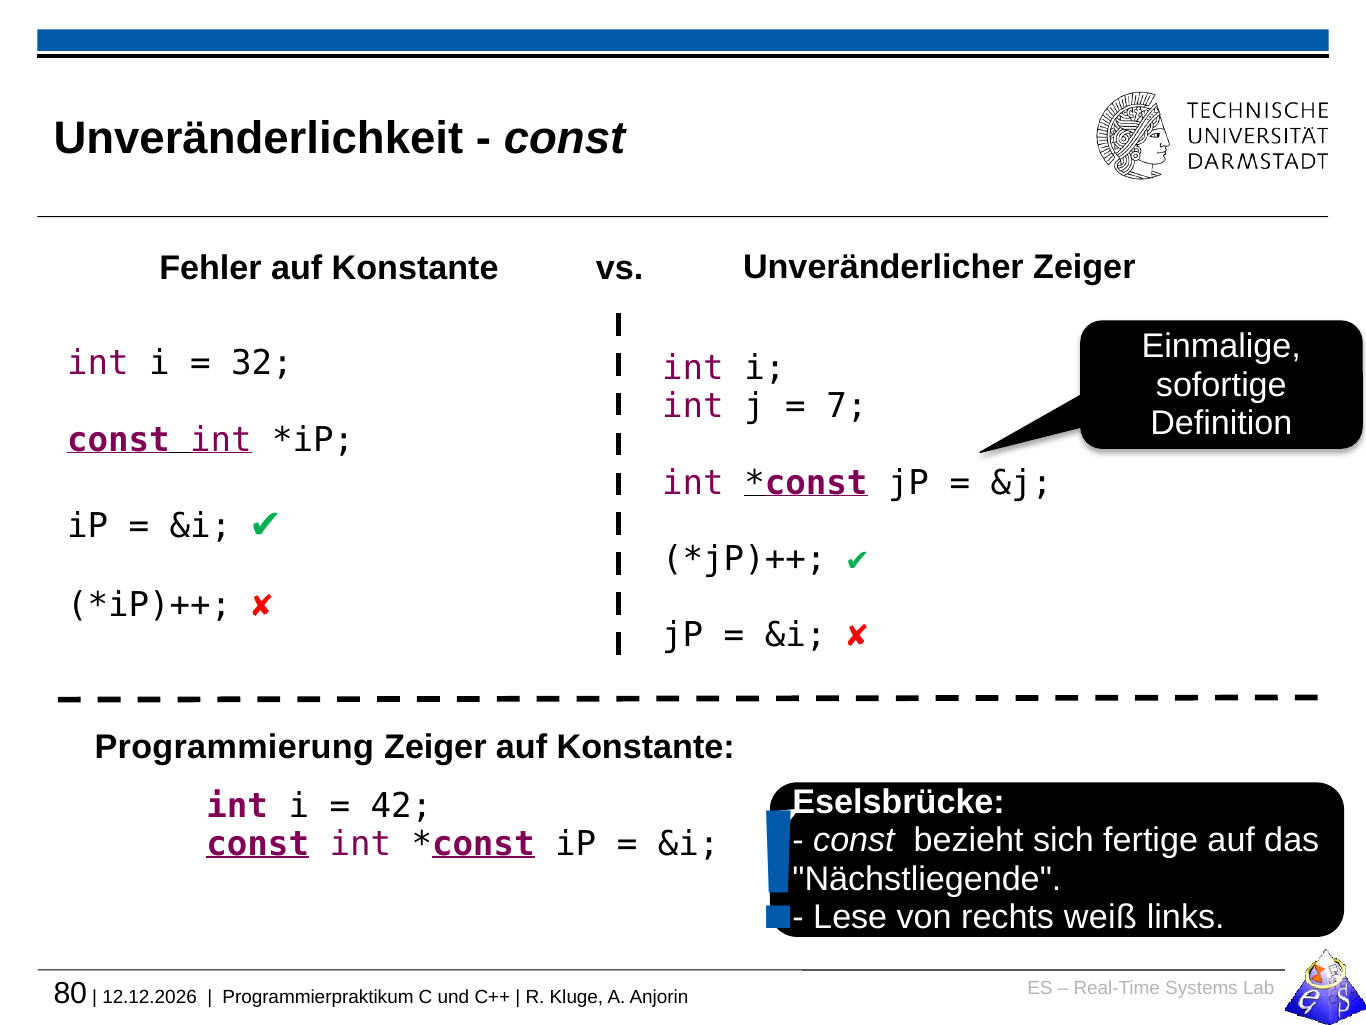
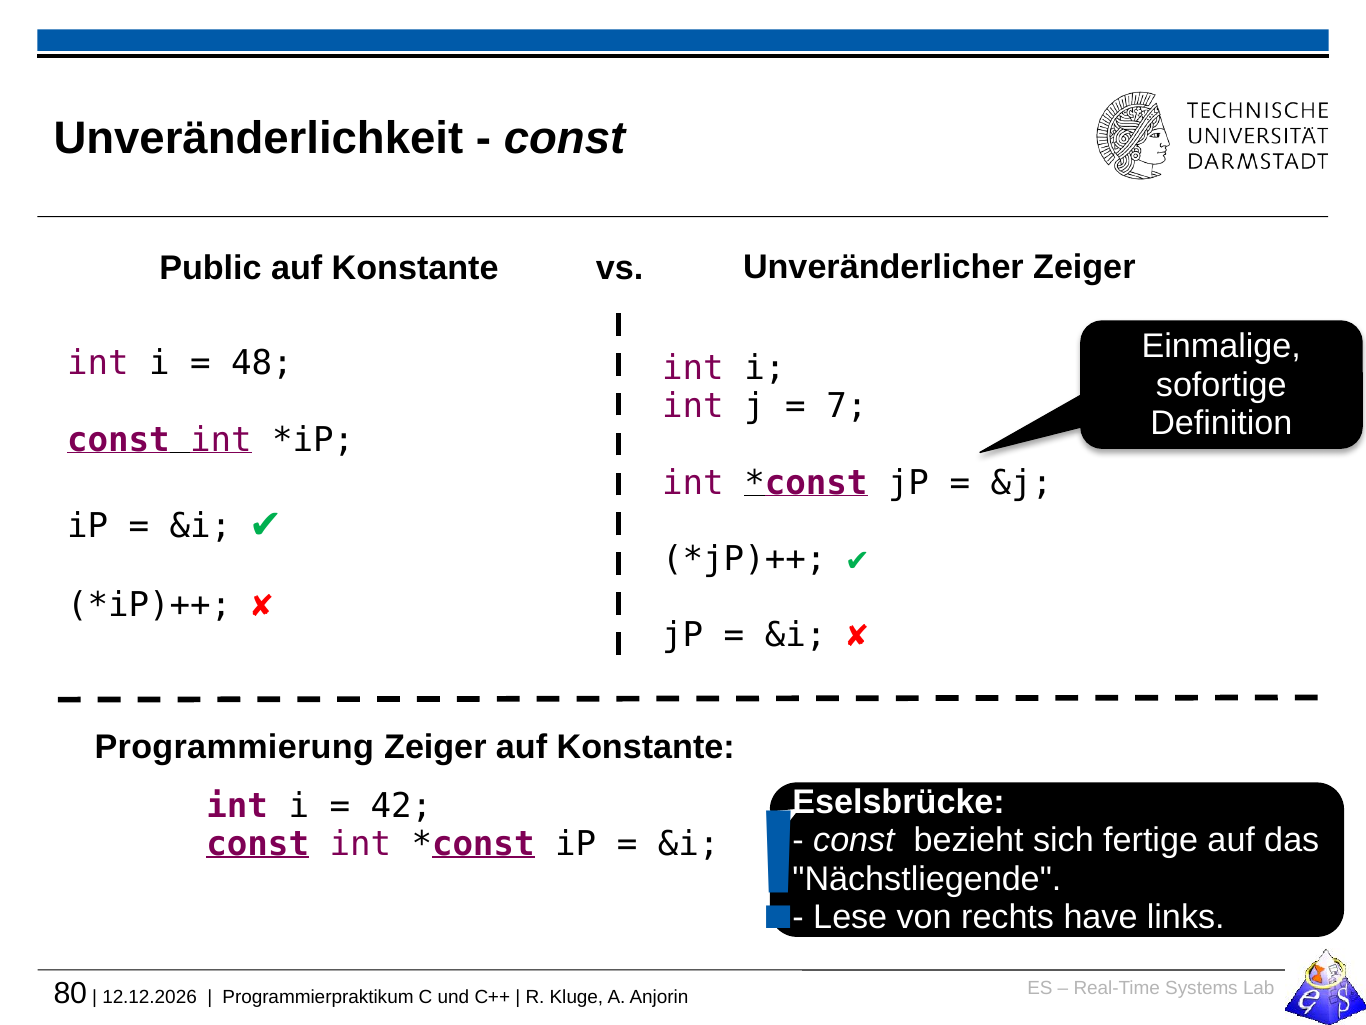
Fehler: Fehler -> Public (210, 268)
32: 32 -> 48 (262, 363)
weiß: weiß -> have (1101, 917)
